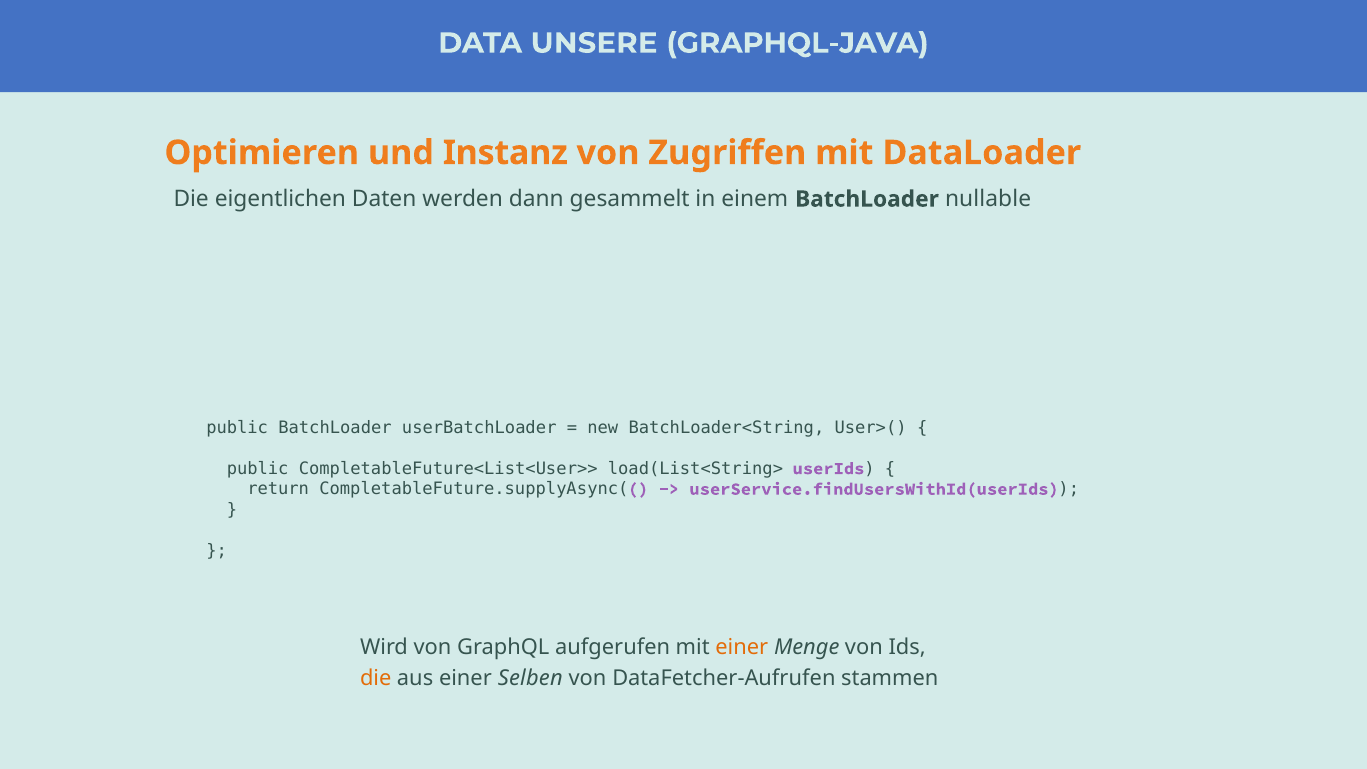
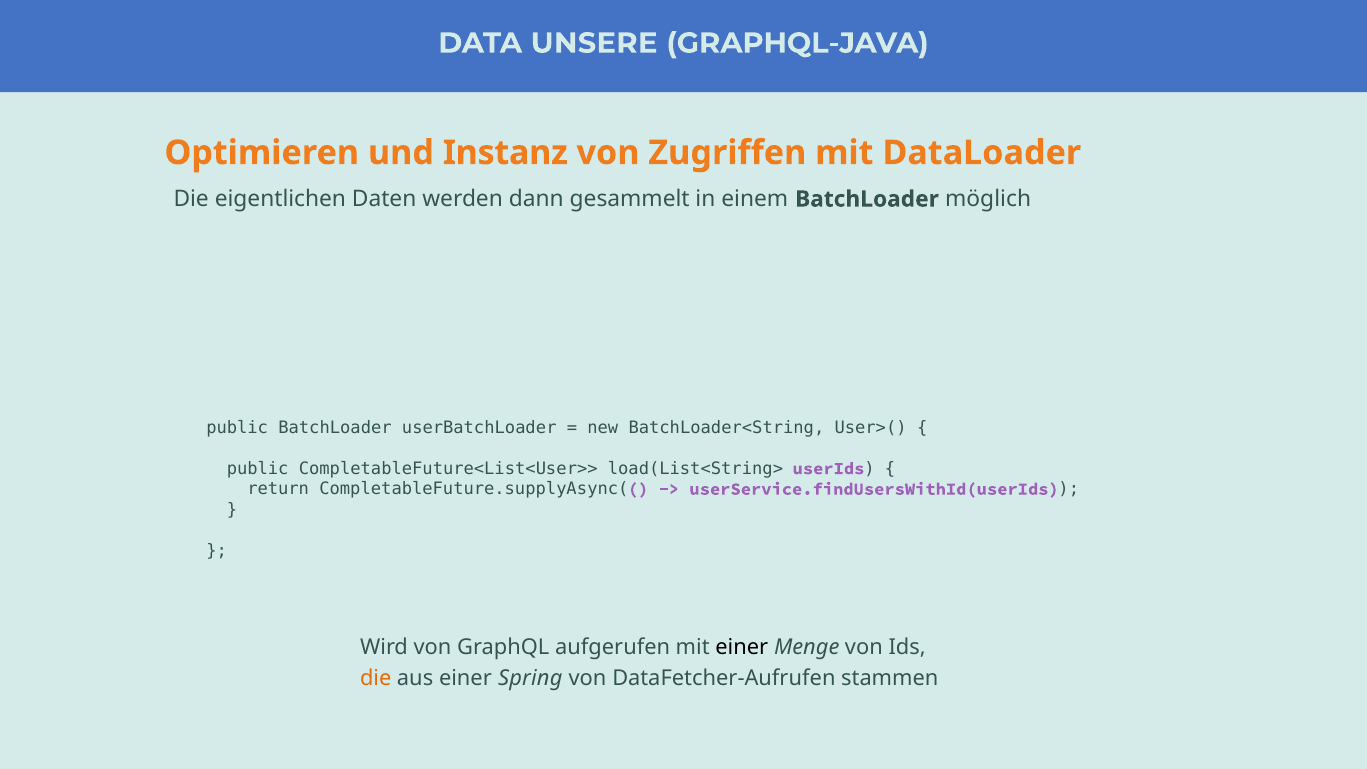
nullable: nullable -> möglich (988, 199)
einer colour: orange -> black (742, 647)
Selben: Selben -> Spring (530, 678)
